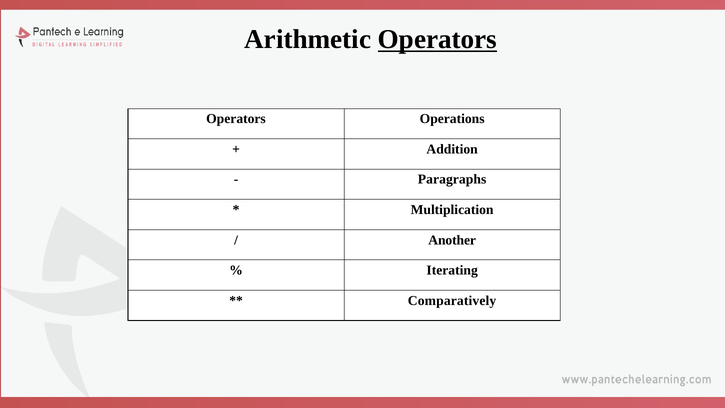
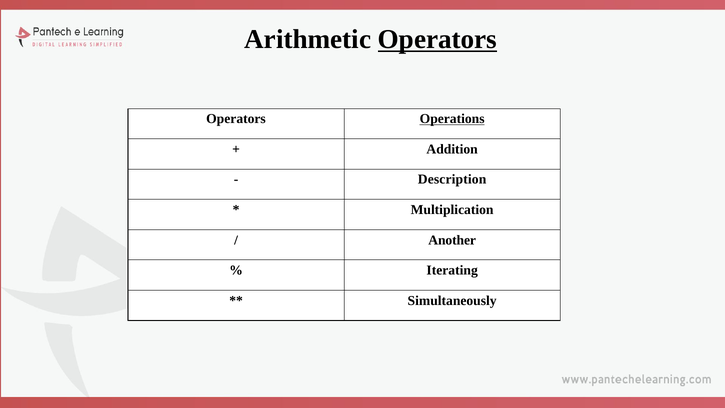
Operations underline: none -> present (452, 119)
Paragraphs: Paragraphs -> Description (452, 179)
Comparatively: Comparatively -> Simultaneously (452, 300)
